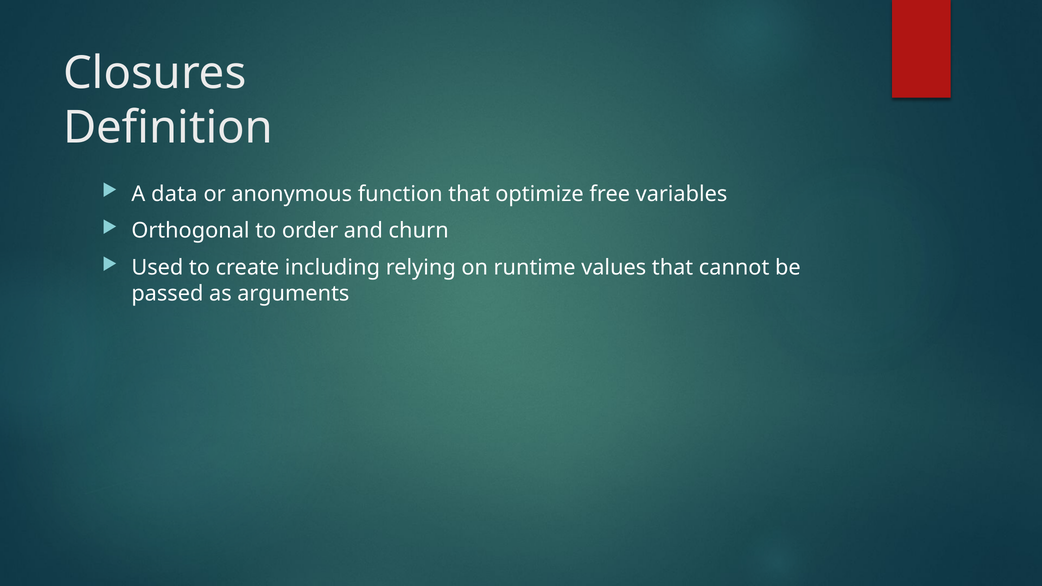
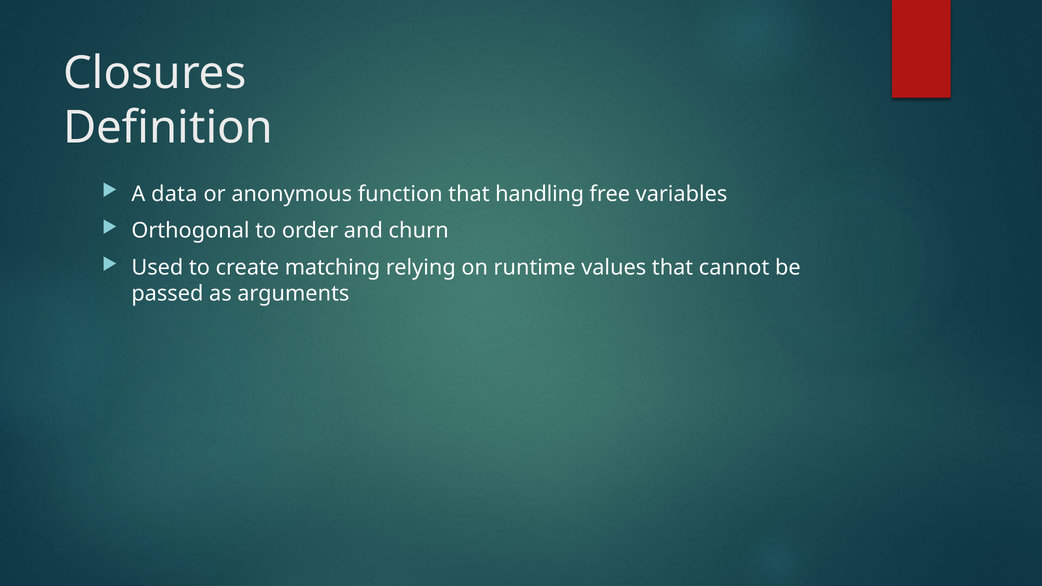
optimize: optimize -> handling (540, 194)
including: including -> matching (333, 268)
